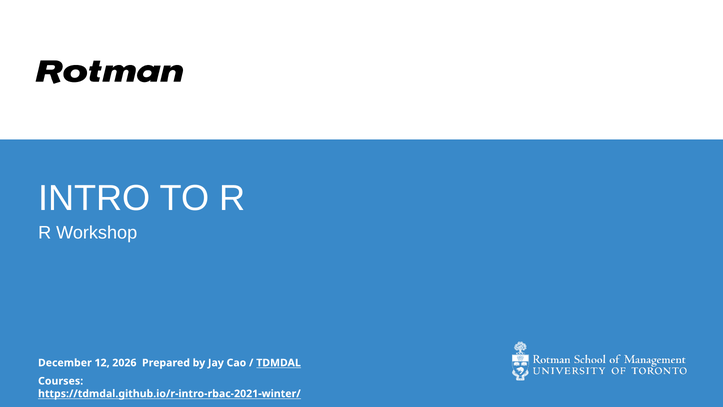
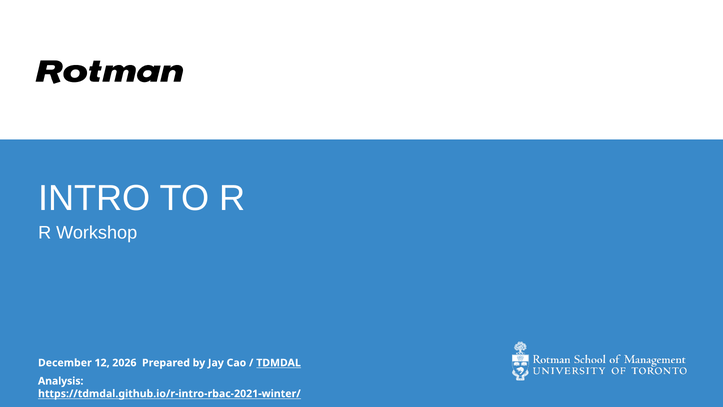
Courses: Courses -> Analysis (61, 381)
